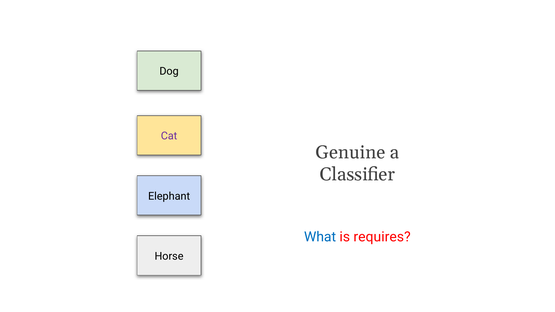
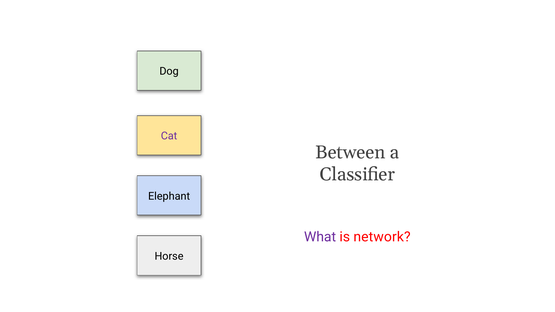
Genuine: Genuine -> Between (351, 152)
What colour: blue -> purple (320, 237)
requires: requires -> network (382, 237)
